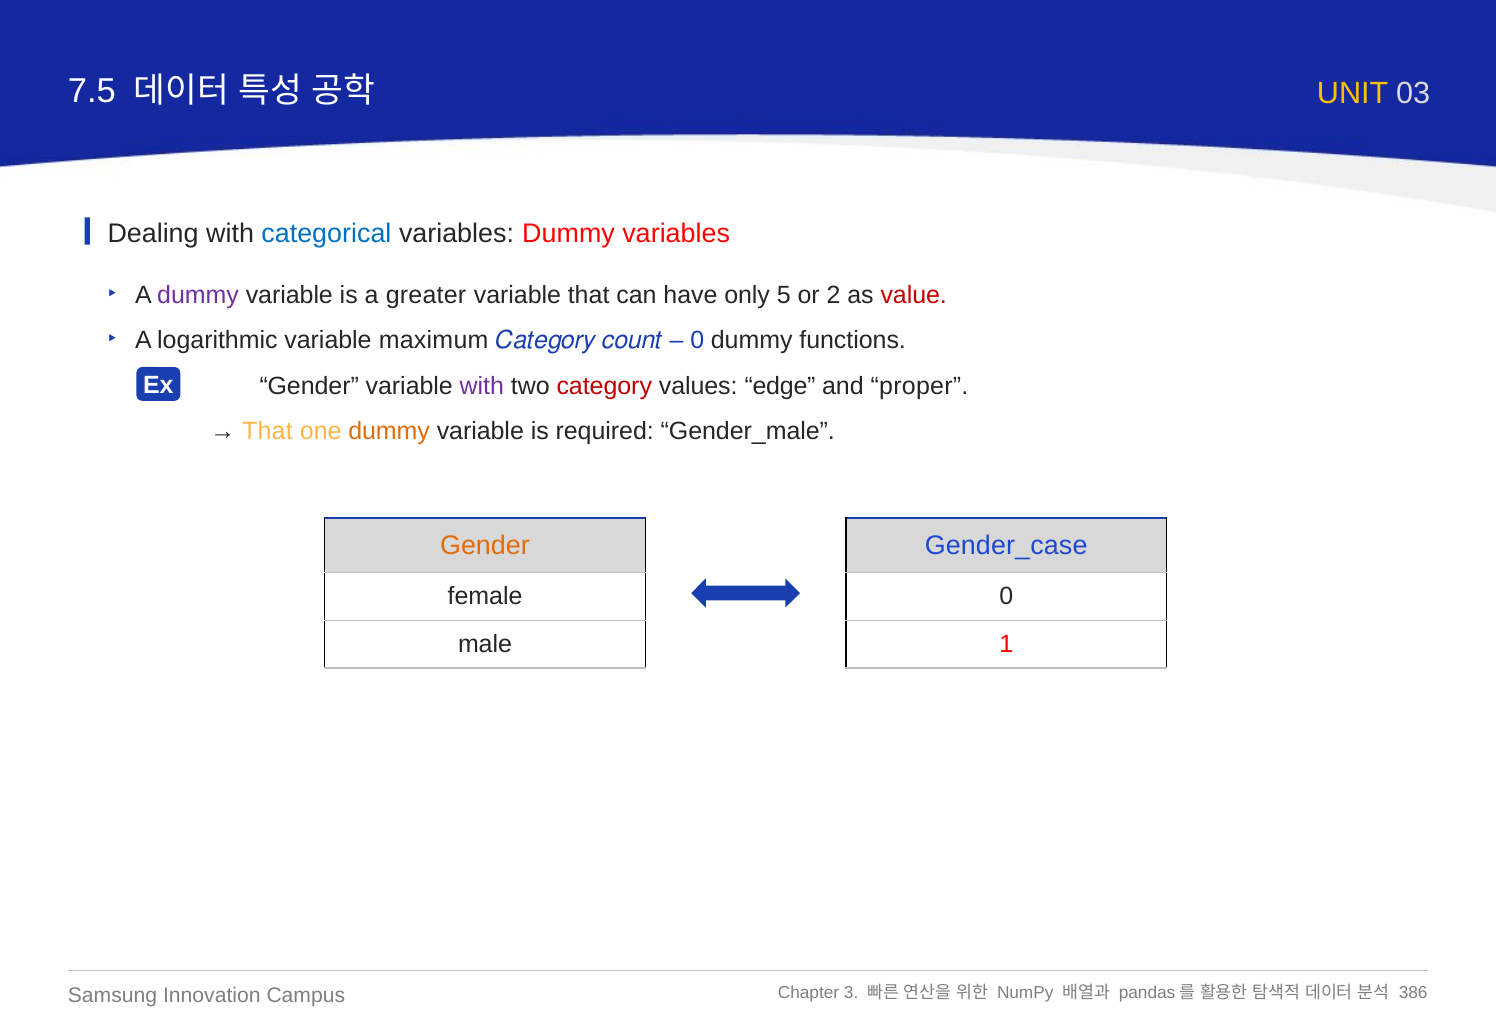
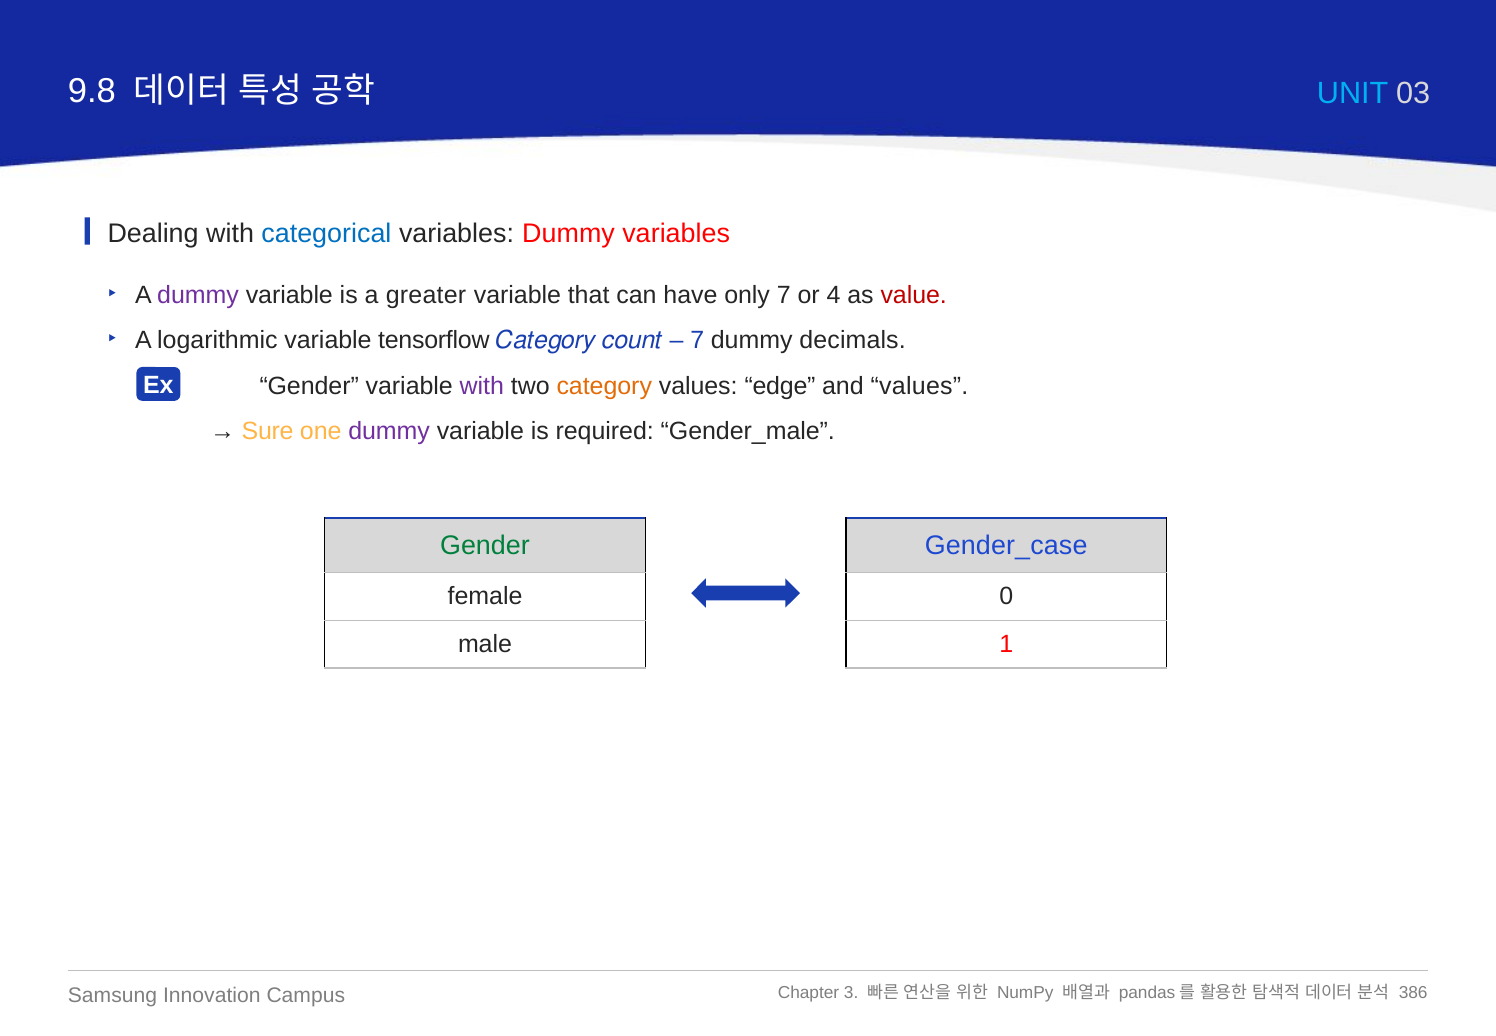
7.5: 7.5 -> 9.8 (92, 91)
UNIT colour: yellow -> light blue (1353, 93)
only 5: 5 -> 7 (784, 295)
2: 2 -> 4 (834, 295)
functions: functions -> decimals (853, 341)
maximum: maximum -> tensorflow (434, 341)
0: 0 -> 7 (697, 341)
category colour: red -> orange (604, 386)
and proper: proper -> values (919, 386)
That: That -> Sure (268, 431)
dummy colour: orange -> purple (389, 431)
Gender colour: orange -> green (485, 546)
